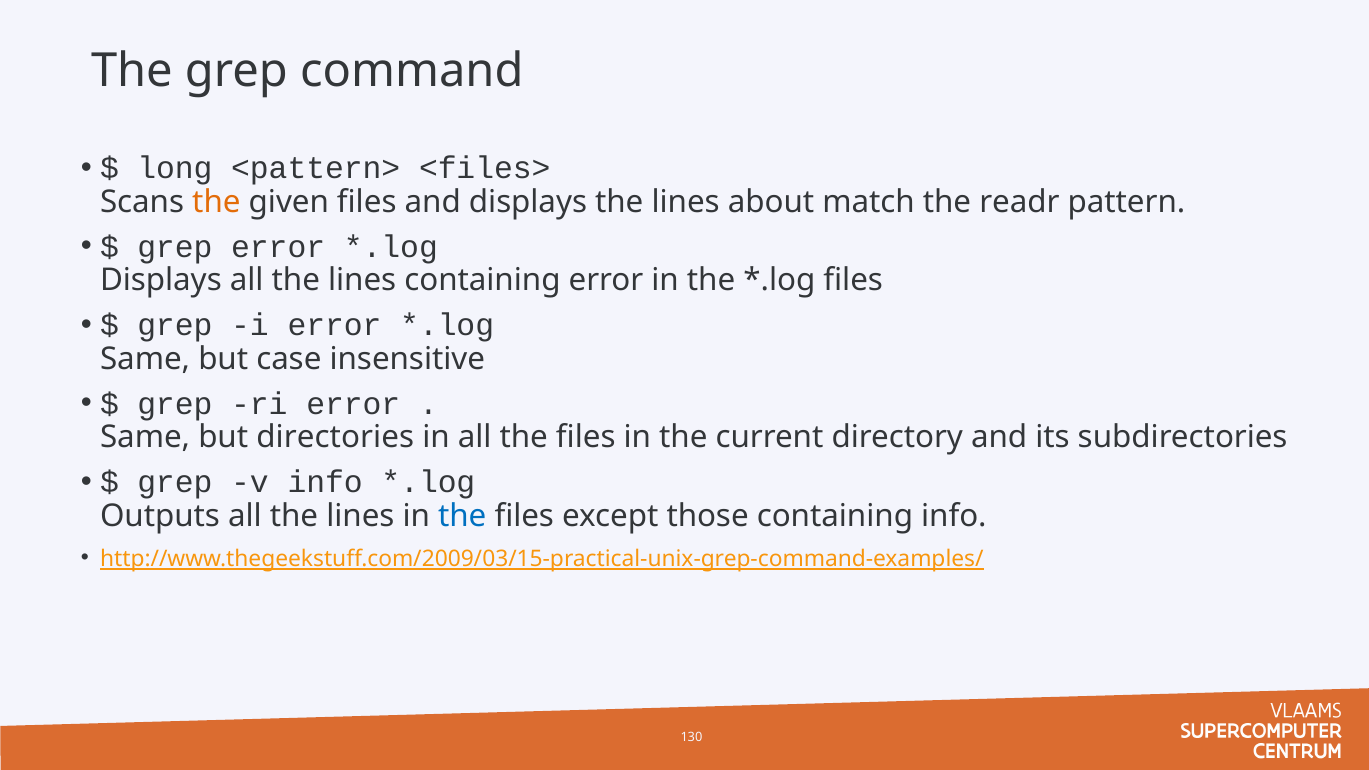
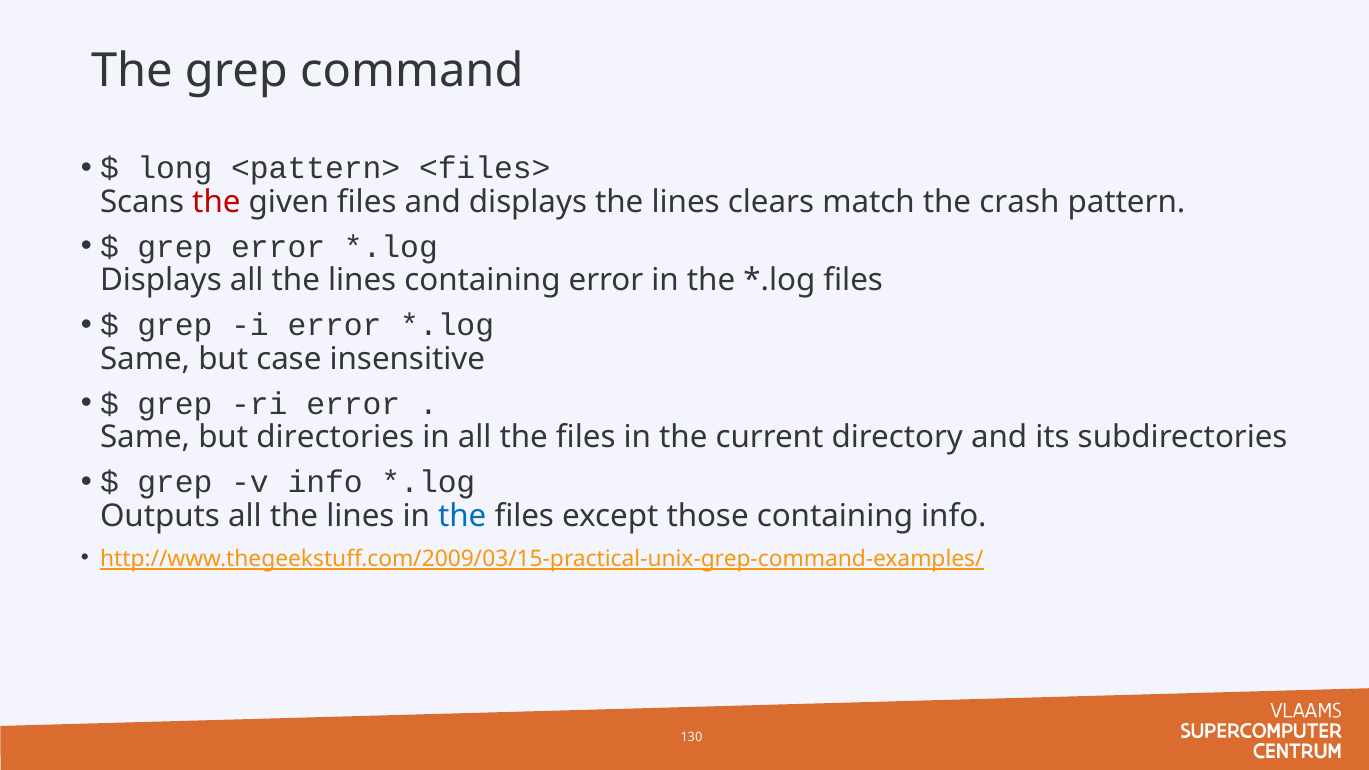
the colour: orange -> red (216, 202)
about: about -> clears (771, 202)
readr: readr -> crash (1019, 202)
